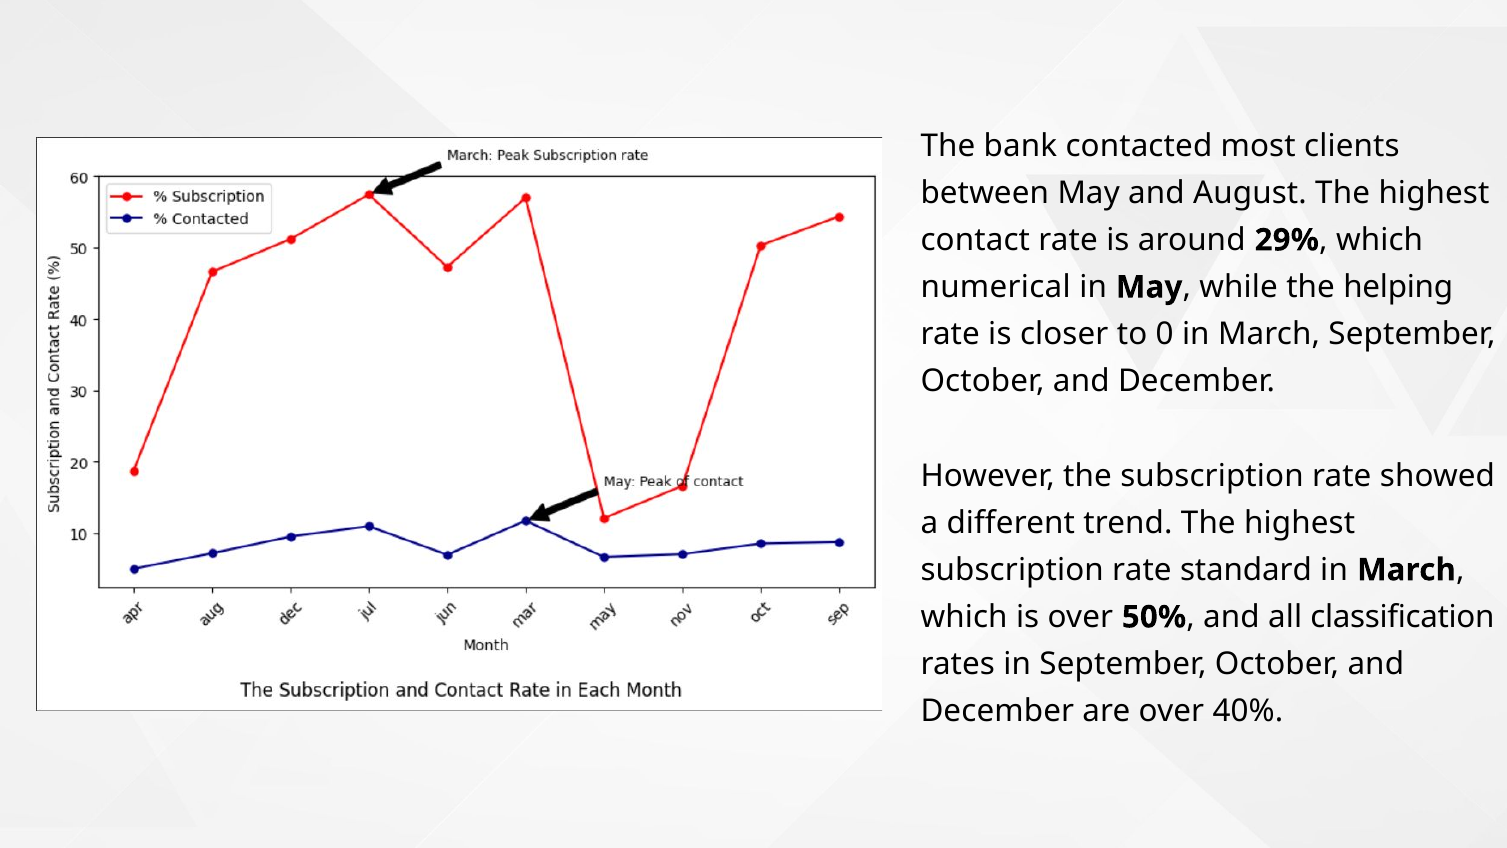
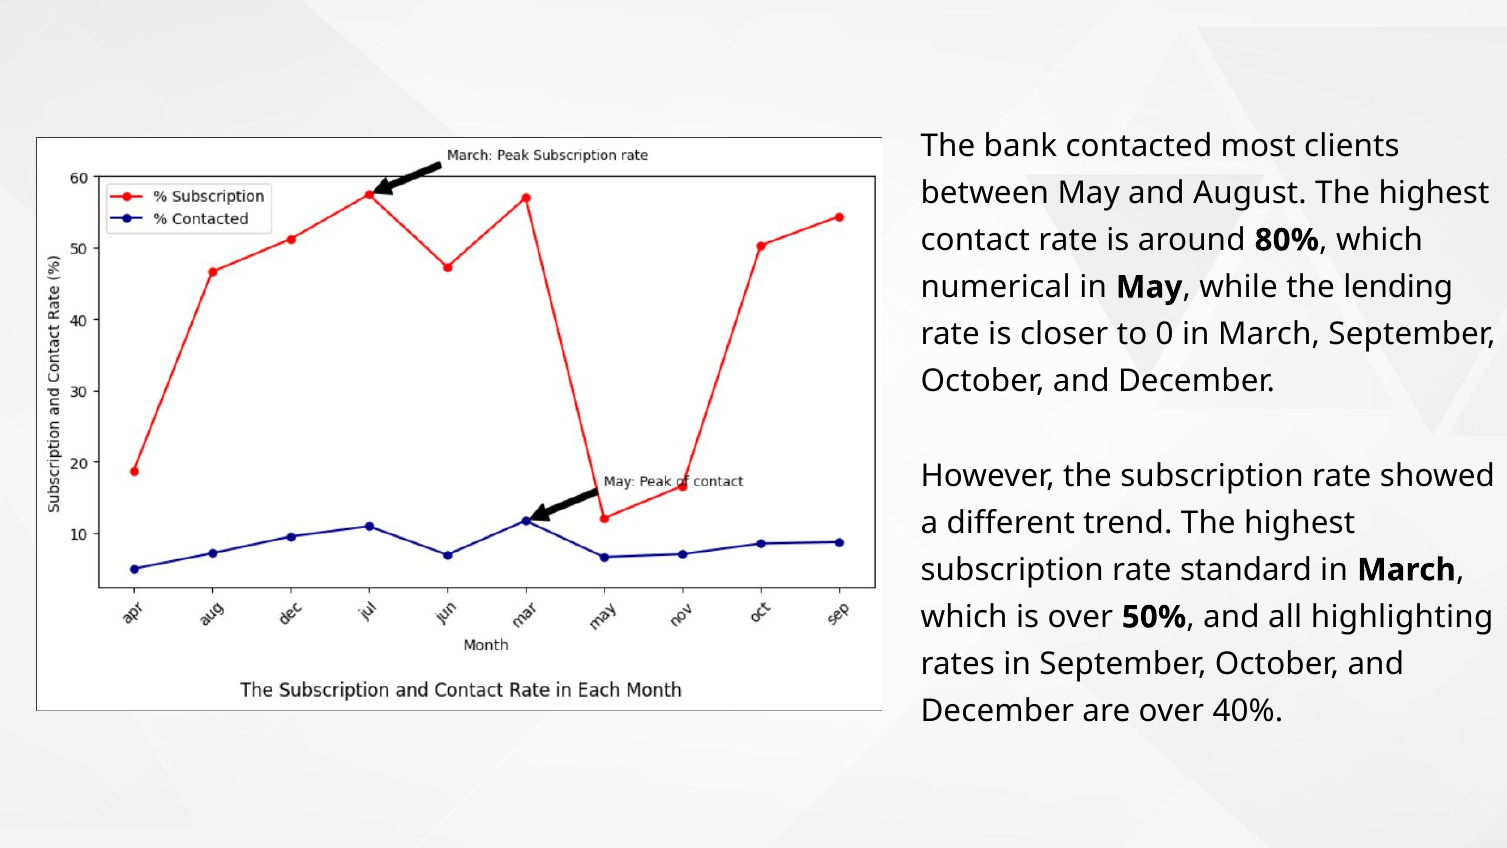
29%: 29% -> 80% (1287, 240)
helping: helping -> lending (1398, 287)
classification: classification -> highlighting (1402, 617)
